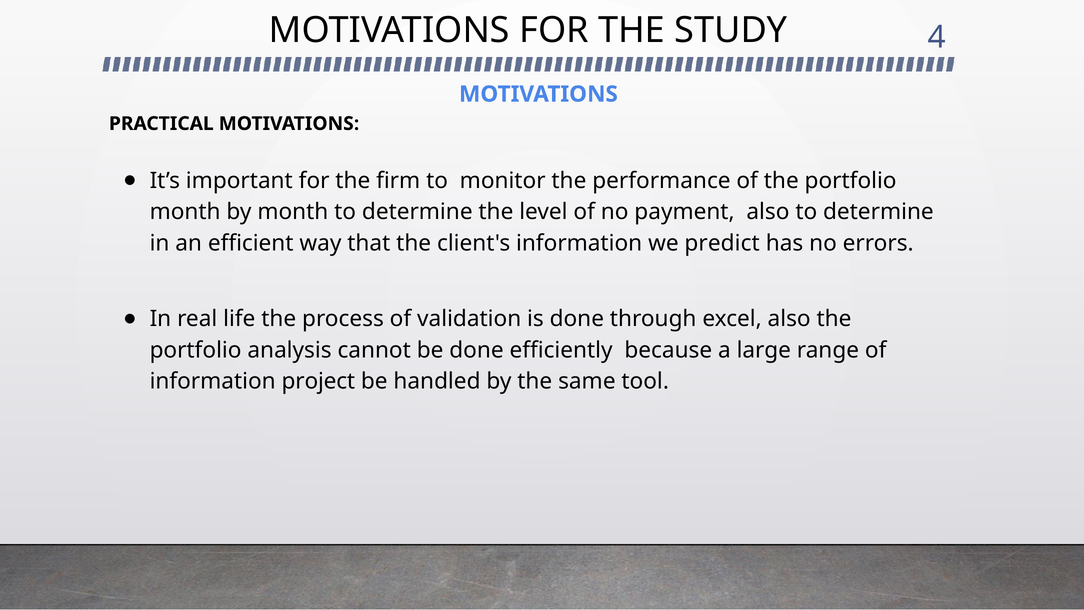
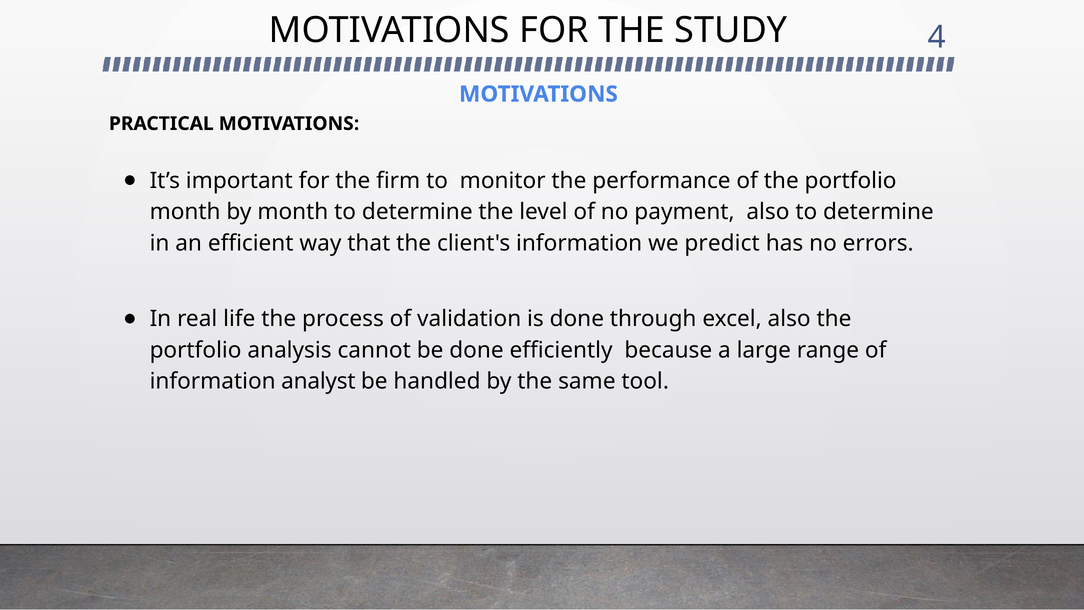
project: project -> analyst (318, 381)
